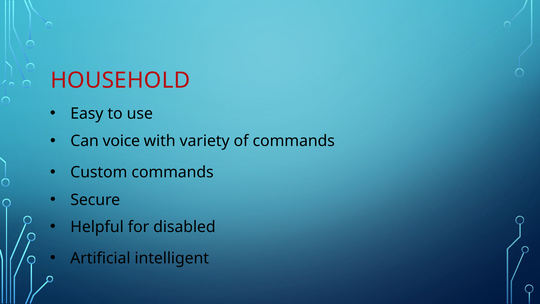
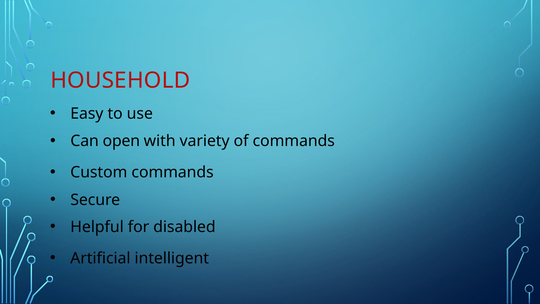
voice: voice -> open (121, 141)
